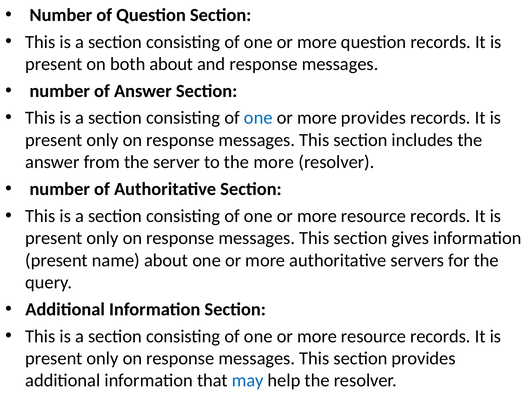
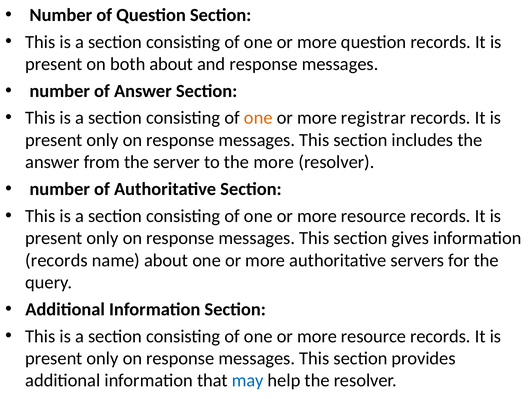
one colour: blue -> orange (258, 118)
more provides: provides -> registrar (373, 118)
present: present -> records (56, 260)
